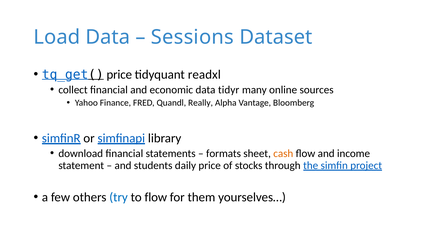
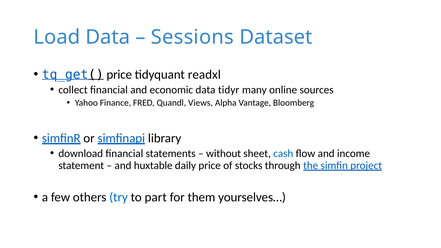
Really: Really -> Views (201, 103)
formats: formats -> without (224, 153)
cash colour: orange -> blue (283, 153)
students: students -> huxtable (153, 165)
to flow: flow -> part (156, 197)
